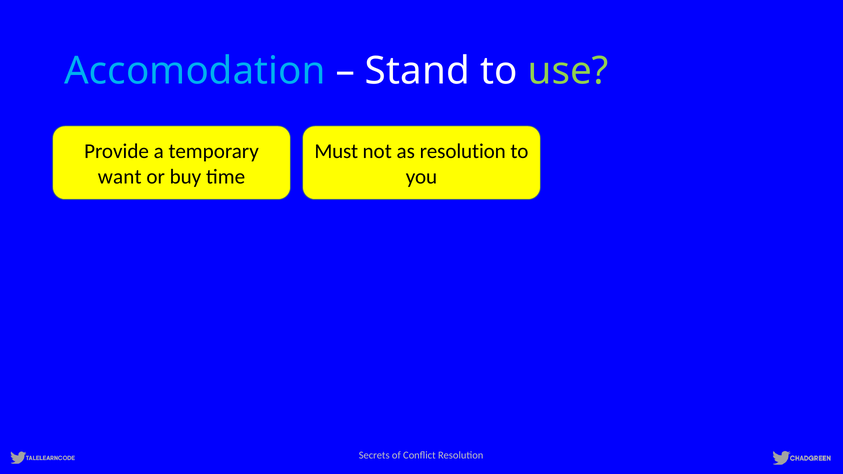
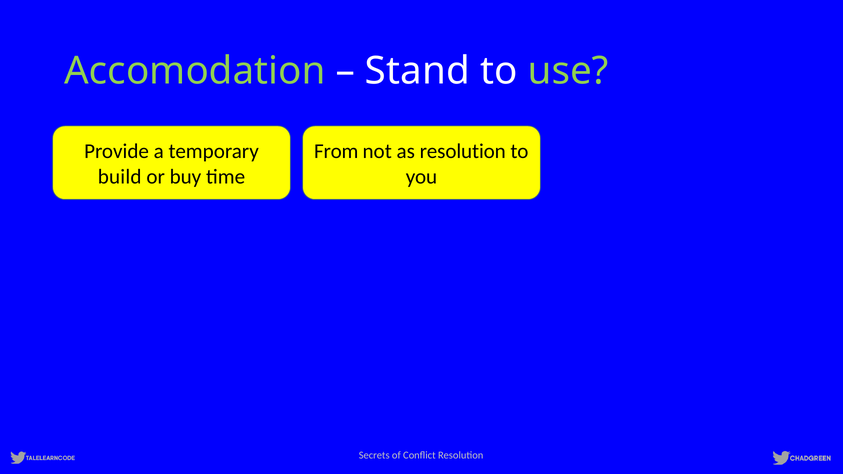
Accomodation colour: light blue -> light green (195, 71)
Must: Must -> From (336, 152)
want: want -> build (120, 177)
